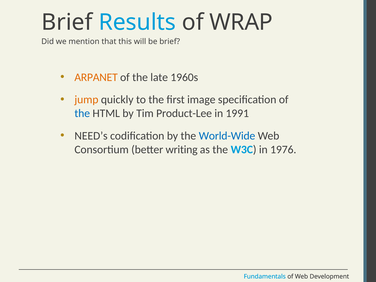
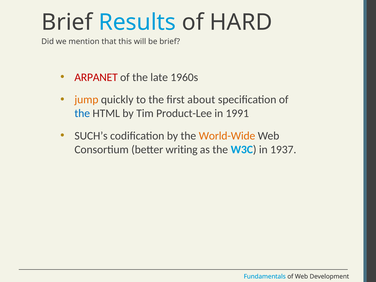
WRAP: WRAP -> HARD (241, 22)
ARPANET colour: orange -> red (96, 77)
image: image -> about (201, 100)
NEED’s: NEED’s -> SUCH’s (91, 136)
World-Wide colour: blue -> orange (227, 136)
1976: 1976 -> 1937 (283, 150)
